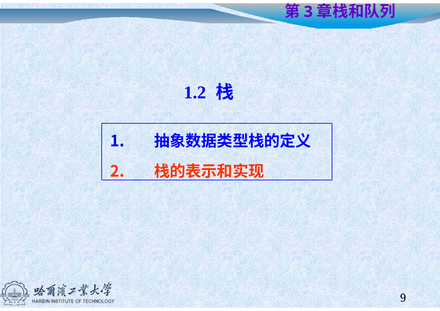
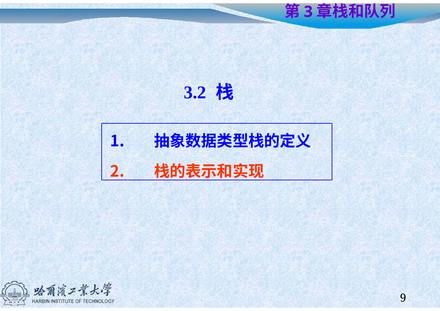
1.2: 1.2 -> 3.2 (195, 93)
